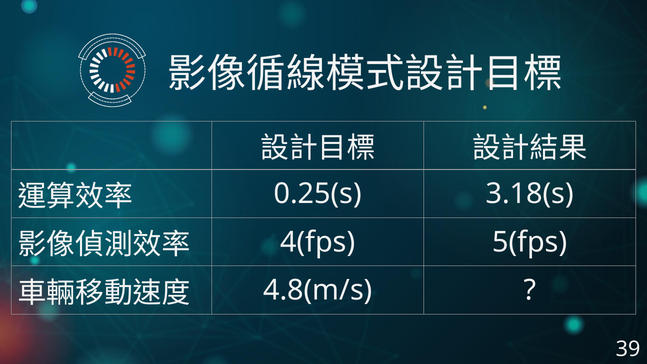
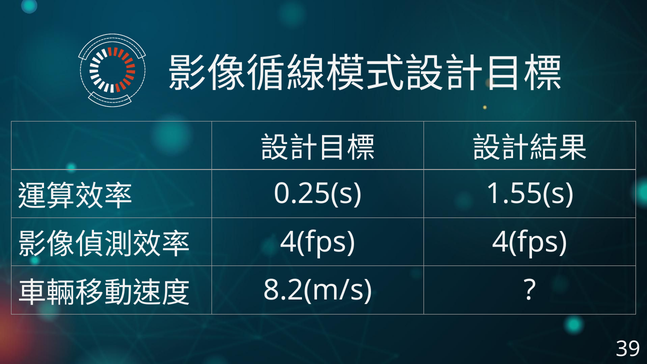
3.18(s: 3.18(s -> 1.55(s (530, 194)
4(fps 5(fps: 5(fps -> 4(fps (530, 242)
4.8(m/s: 4.8(m/s -> 8.2(m/s (318, 290)
